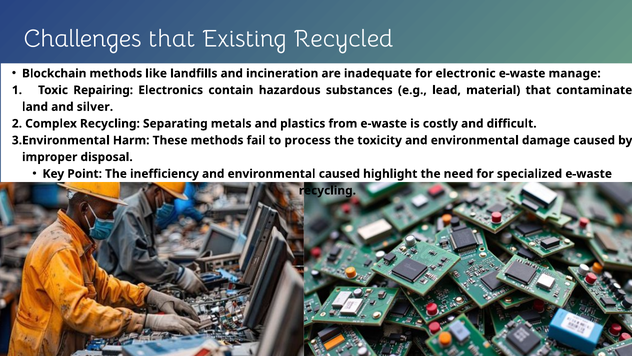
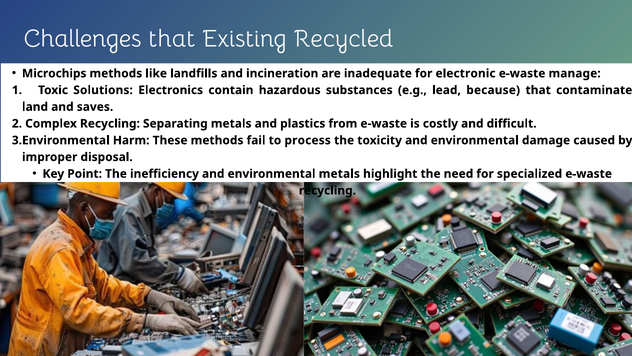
Blockchain: Blockchain -> Microchips (54, 73)
Repairing: Repairing -> Solutions (103, 90)
material: material -> because (493, 90)
silver: silver -> saves (95, 107)
environmental caused: caused -> metals (339, 174)
